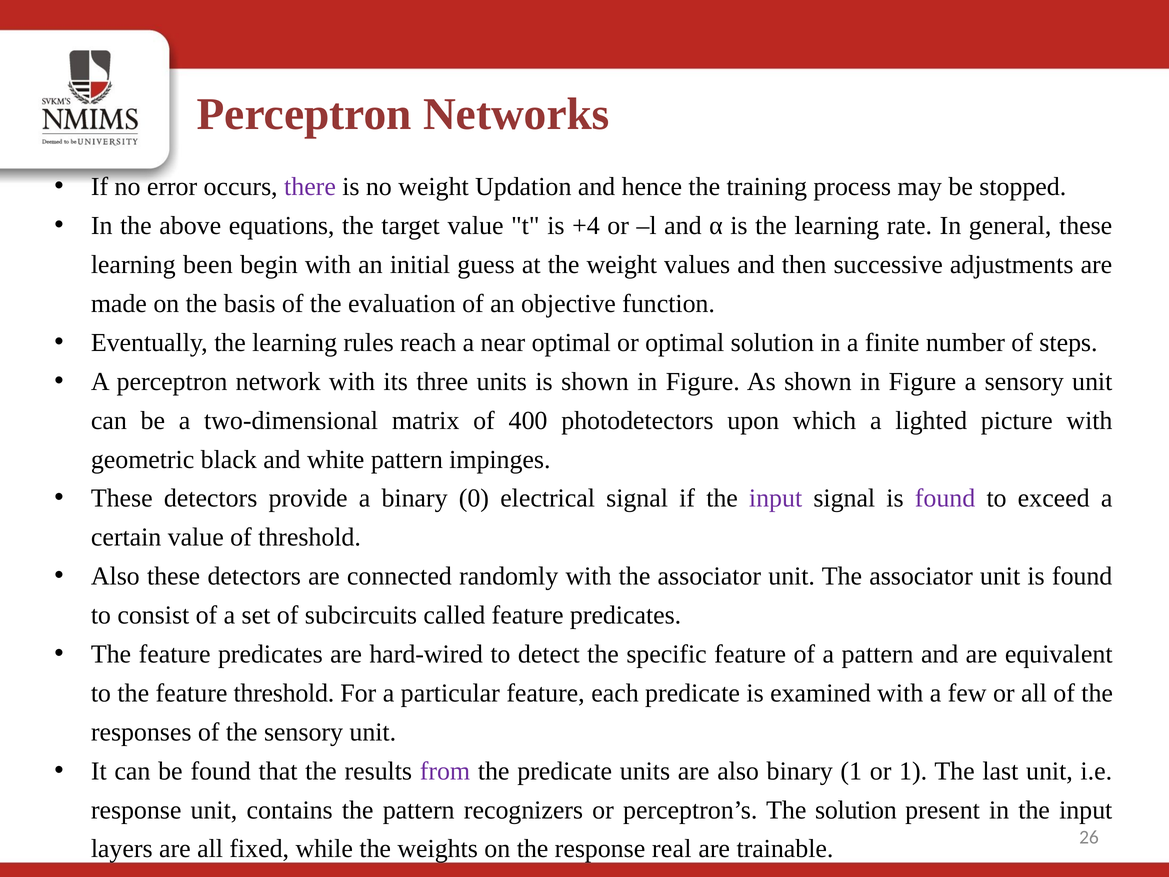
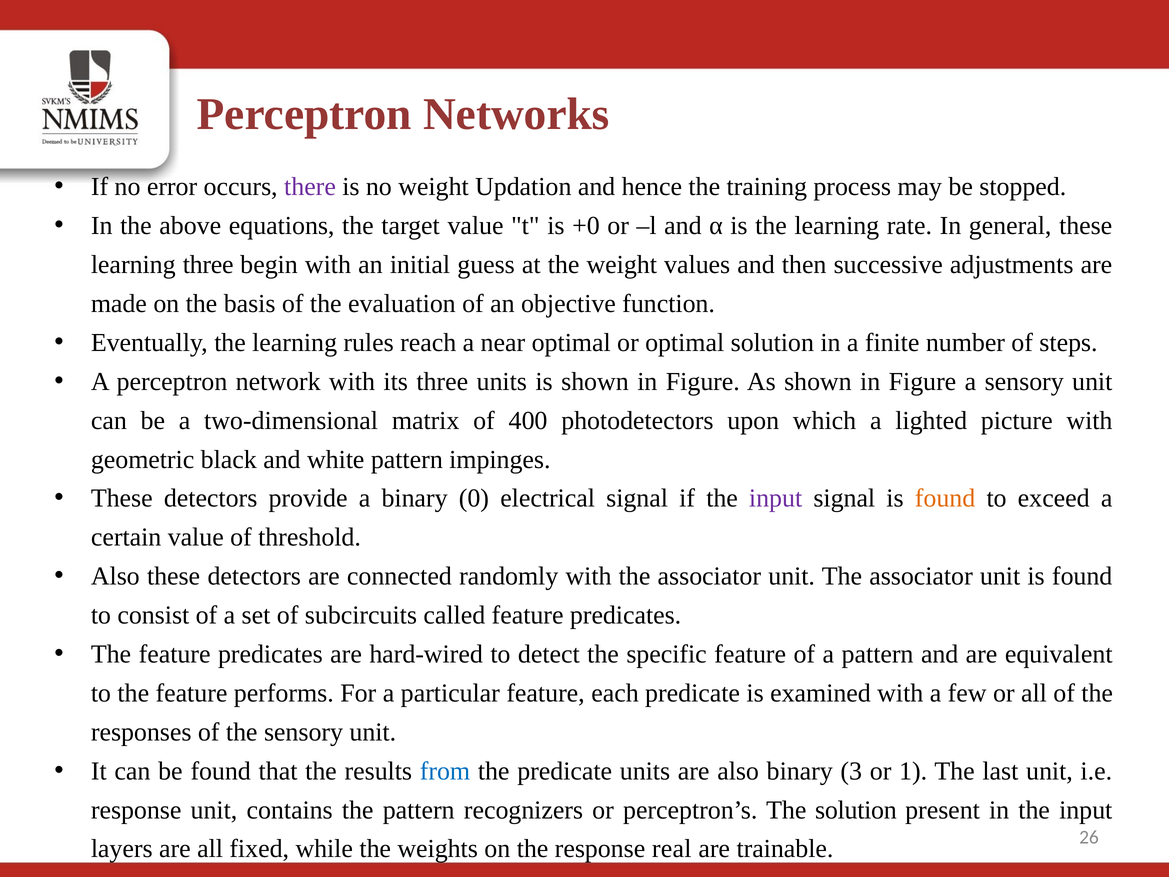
+4: +4 -> +0 (586, 226)
learning been: been -> three (208, 265)
found colour: purple -> orange (945, 498)
feature threshold: threshold -> performs (284, 693)
from colour: purple -> blue (445, 771)
binary 1: 1 -> 3 (851, 771)
